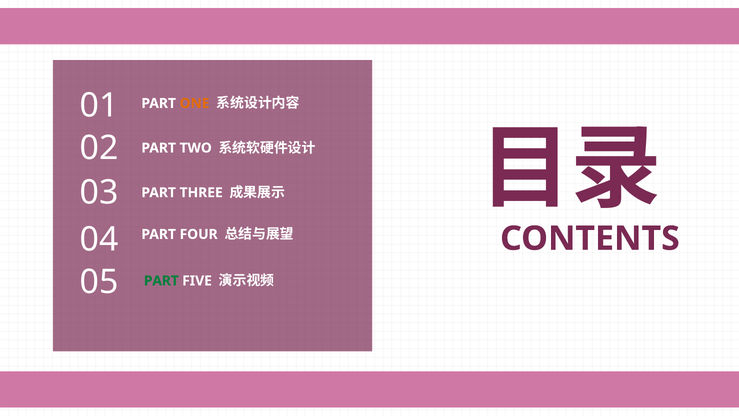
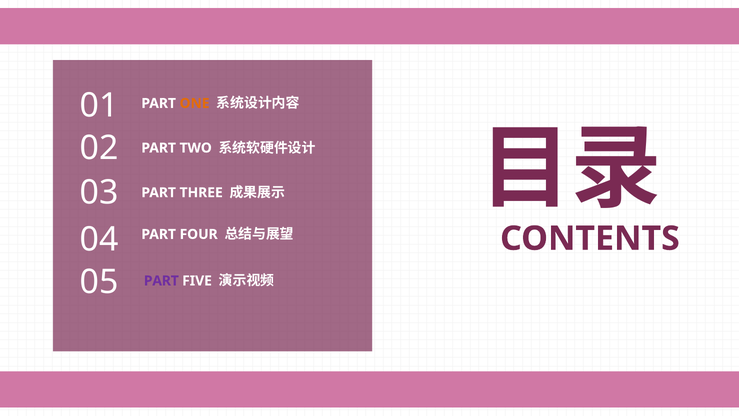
PART colour: green -> purple (161, 281)
